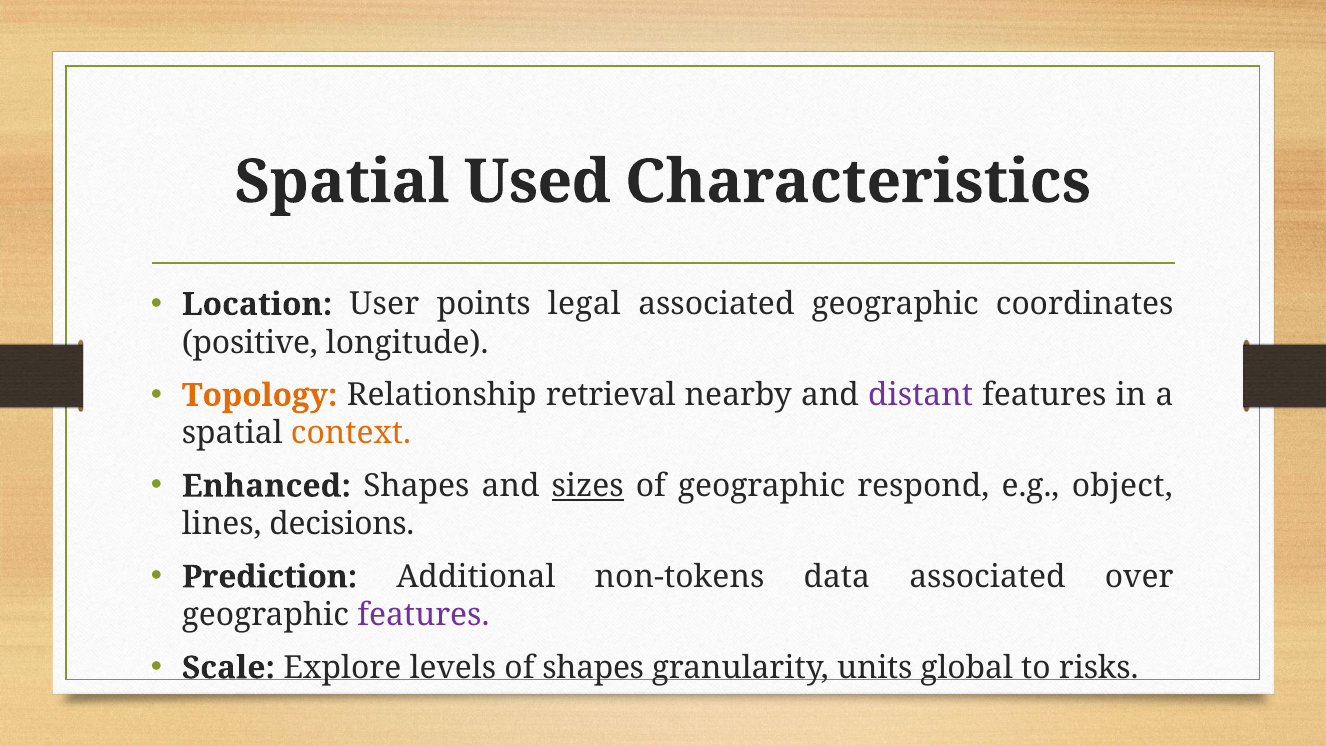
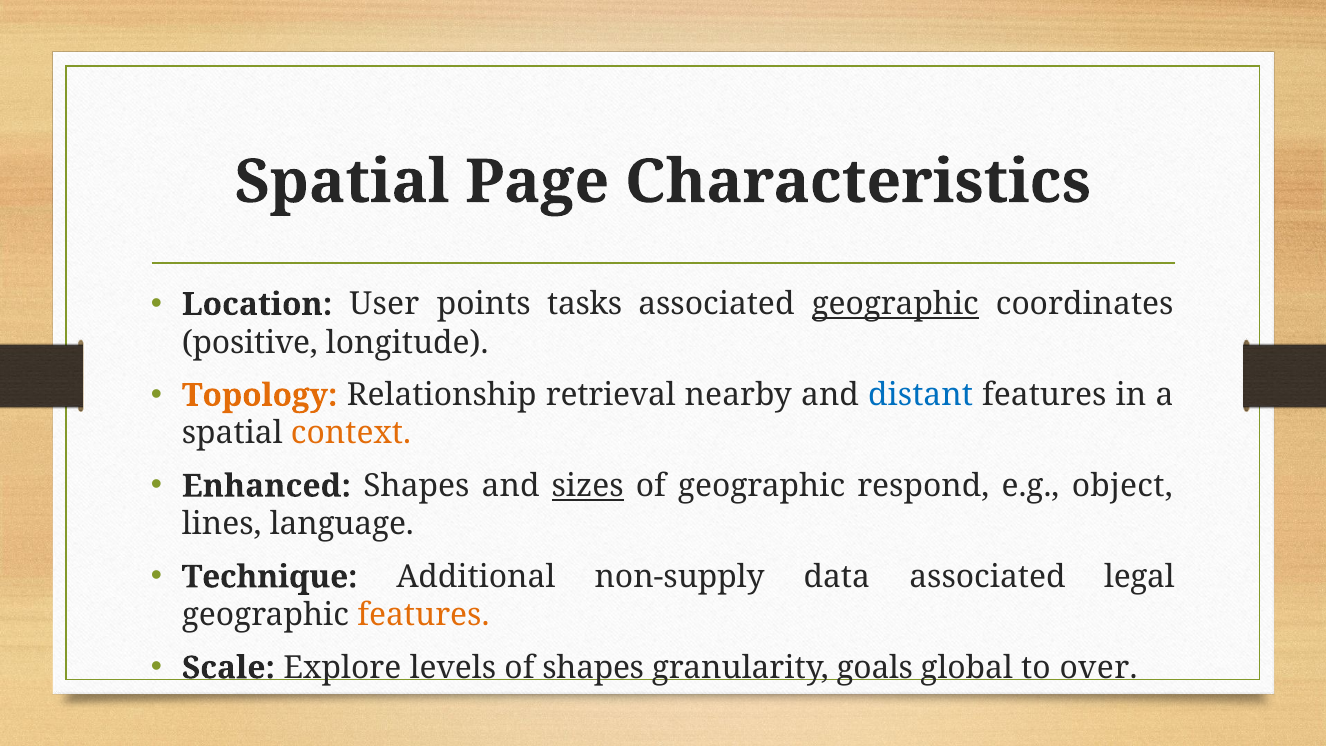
Used: Used -> Page (537, 182)
legal: legal -> tasks (585, 304)
geographic underline: none -> present (895, 304)
distant colour: purple -> blue (921, 395)
decisions: decisions -> language (342, 524)
Prediction: Prediction -> Technique (270, 577)
non-tokens: non-tokens -> non-supply (680, 577)
over: over -> legal (1139, 577)
features colour: purple -> orange (423, 615)
units: units -> goals (875, 668)
risks: risks -> over (1099, 668)
